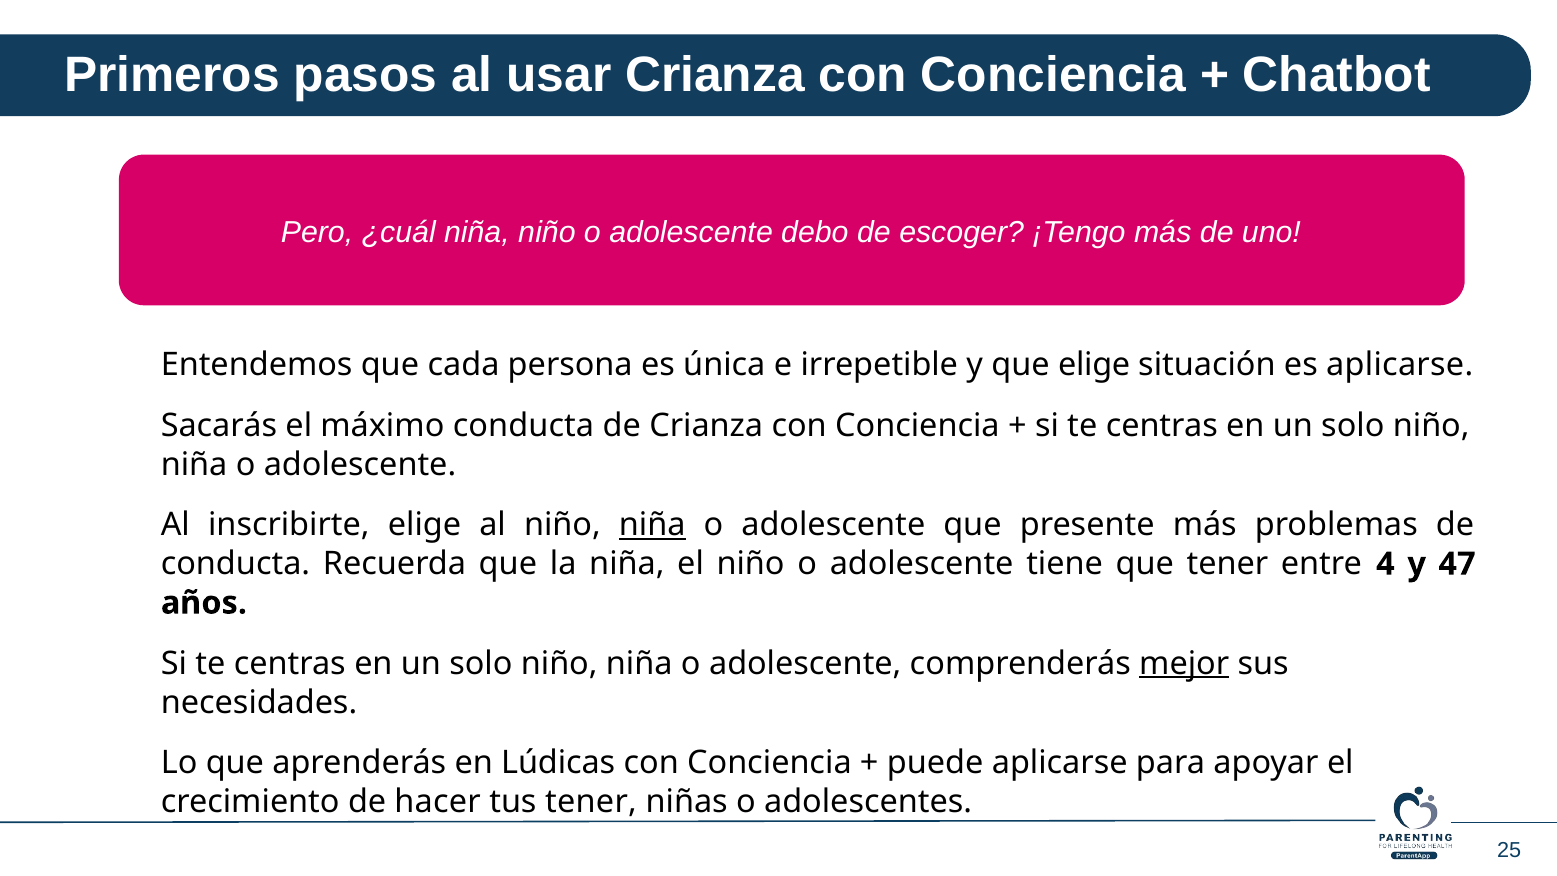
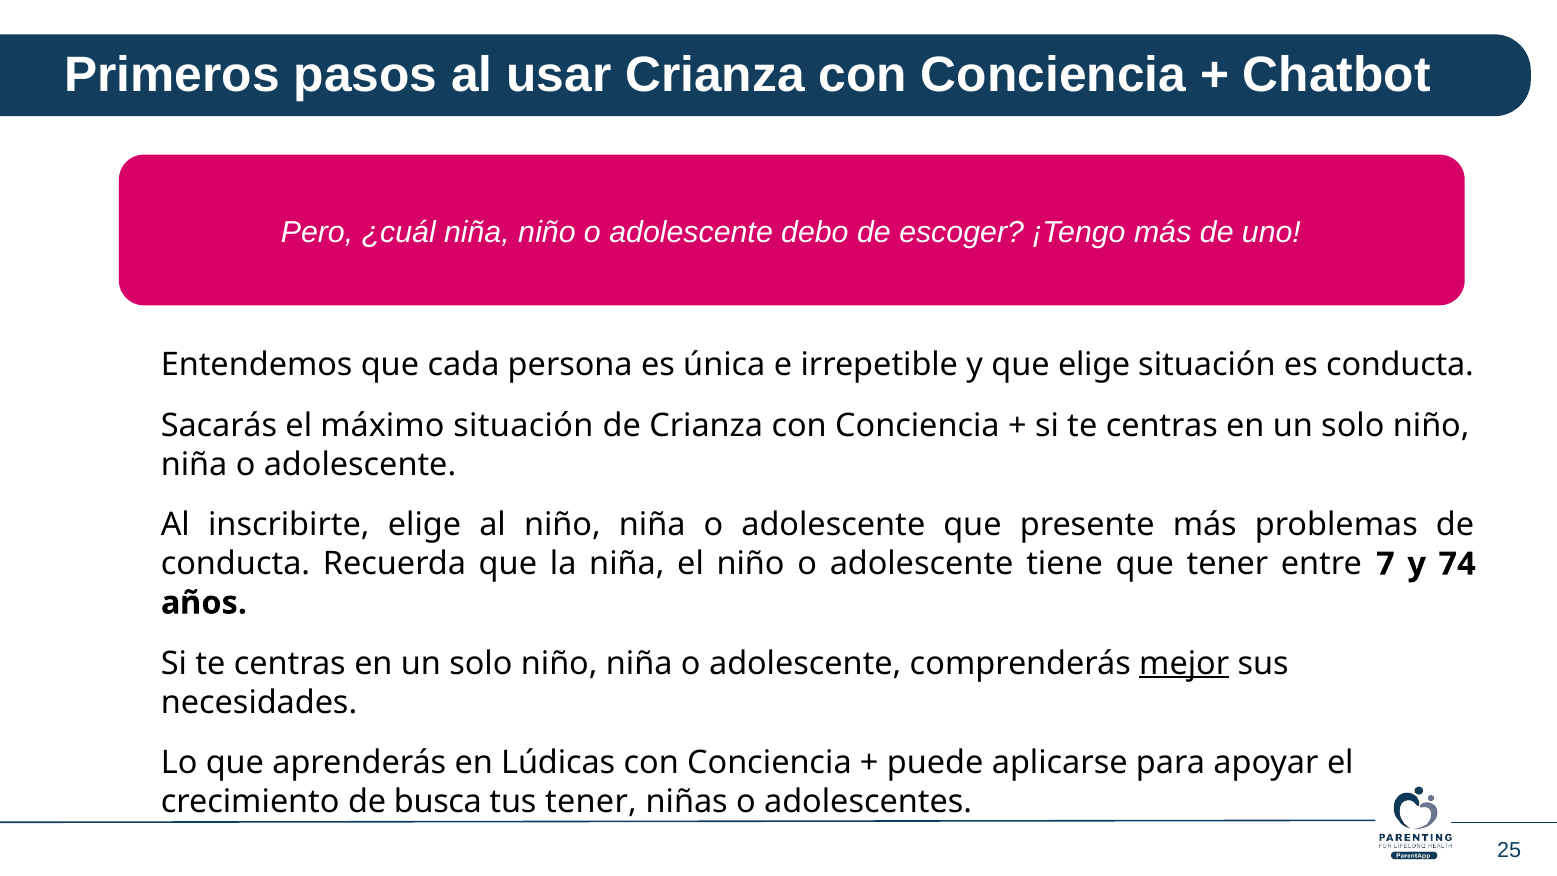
es aplicarse: aplicarse -> conducta (1400, 365)
máximo conducta: conducta -> situación (523, 425)
niña underline: present -> none (652, 525)
4: 4 -> 7 (1385, 564)
47: 47 -> 74 (1457, 564)
hacer: hacer -> busca (438, 802)
